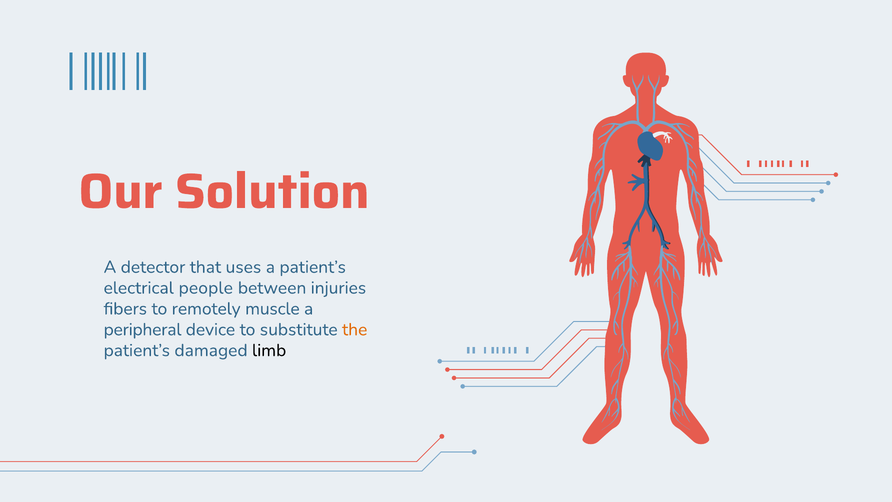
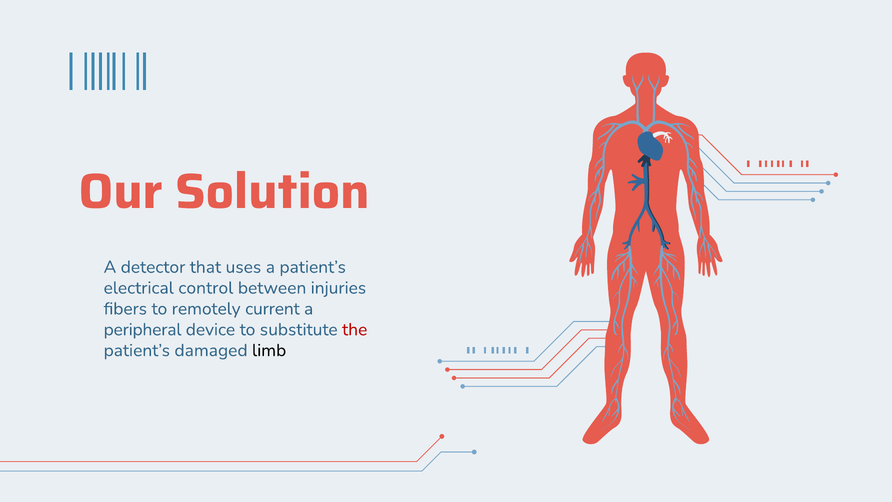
people: people -> control (206, 288)
muscle: muscle -> current (272, 309)
the colour: orange -> red (355, 329)
